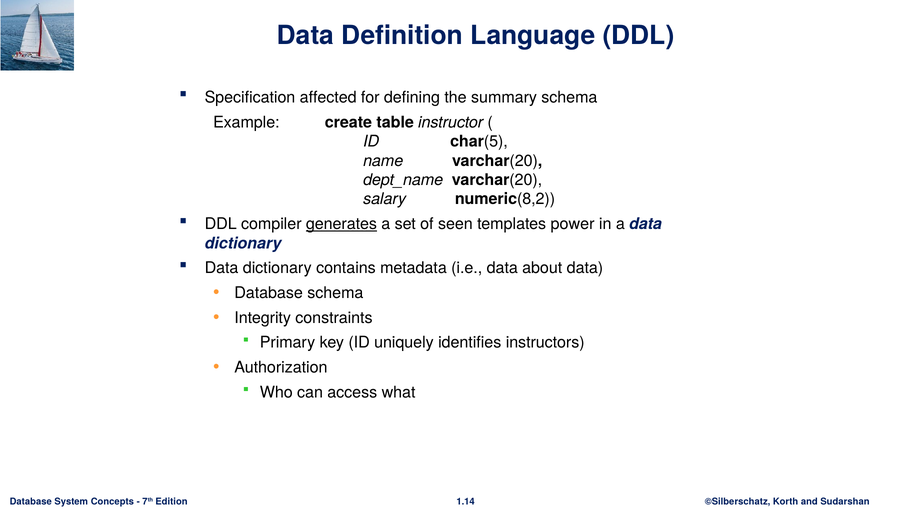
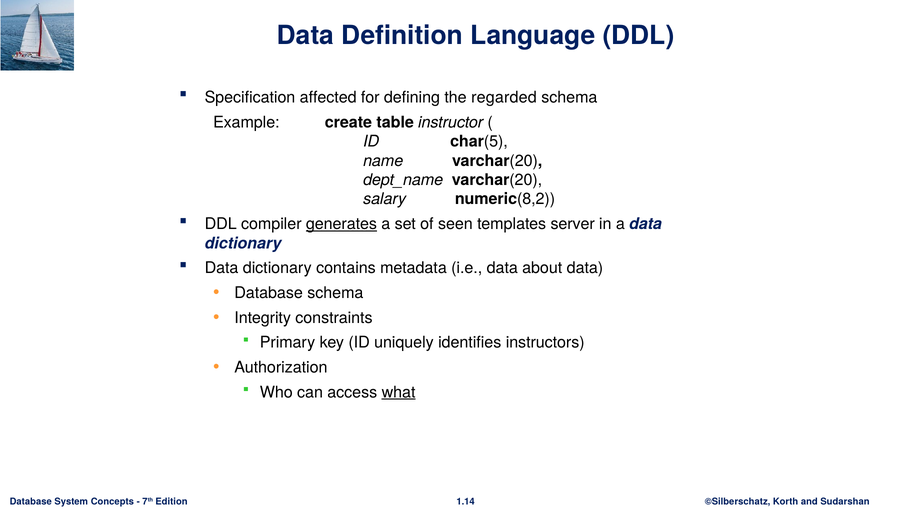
summary: summary -> regarded (504, 97)
power: power -> server (573, 224)
what underline: none -> present (399, 392)
